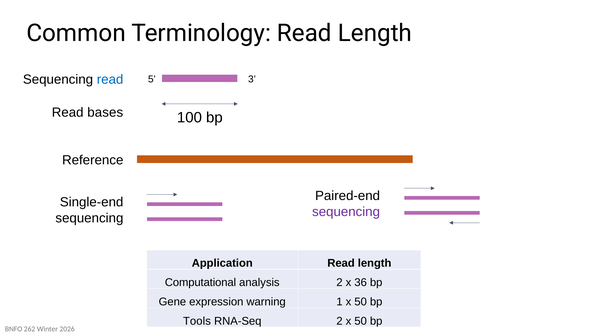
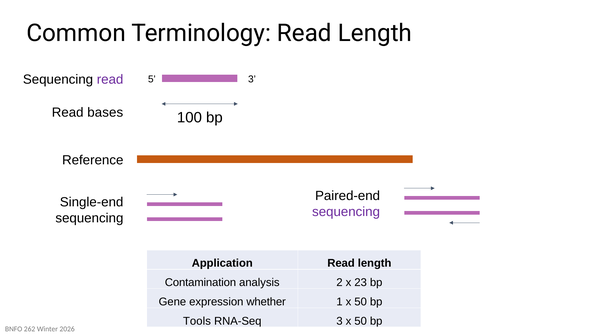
read colour: blue -> purple (110, 79)
Computational: Computational -> Contamination (200, 283)
36: 36 -> 23 (361, 283)
warning: warning -> whether (266, 302)
RNA-Seq 2: 2 -> 3 (339, 321)
